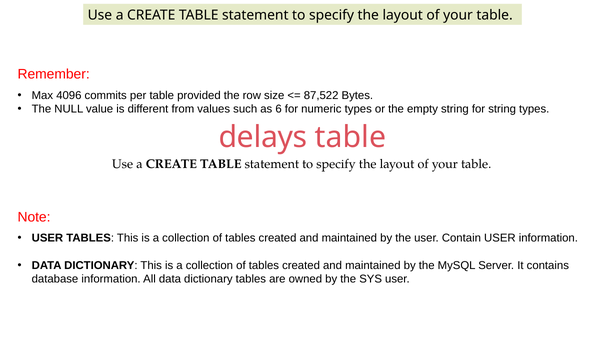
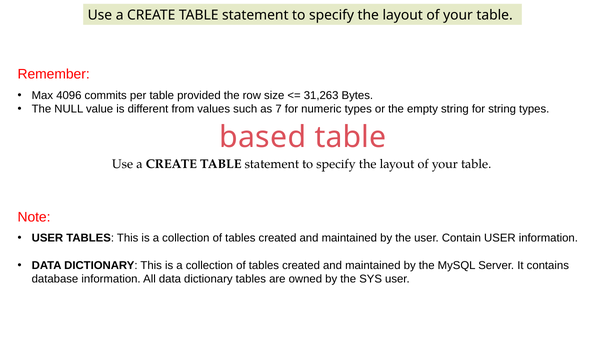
87,522: 87,522 -> 31,263 (321, 95)
6: 6 -> 7 (279, 109)
delays: delays -> based (263, 138)
